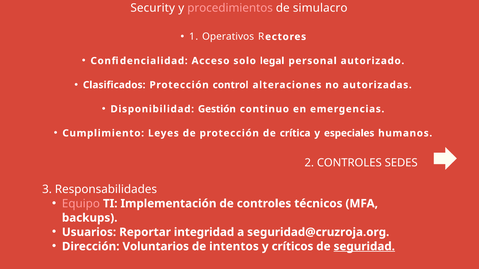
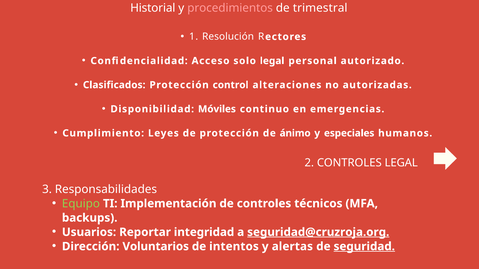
Security: Security -> Historial (153, 8)
simulacro: simulacro -> trimestral (320, 8)
Operativos: Operativos -> Resolución (228, 37)
Gestión: Gestión -> Móviles (217, 109)
crítica: crítica -> ánimo (295, 133)
CONTROLES SEDES: SEDES -> LEGAL (401, 163)
Equipo colour: pink -> light green (81, 204)
seguridad@cruzroja.org underline: none -> present (318, 232)
críticos: críticos -> alertas (292, 247)
